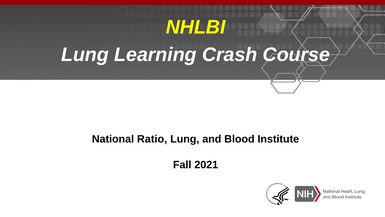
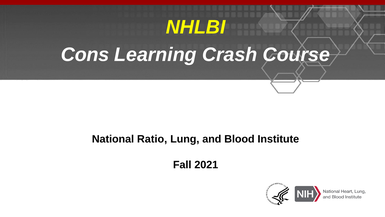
Lung: Lung -> Cons (85, 55)
